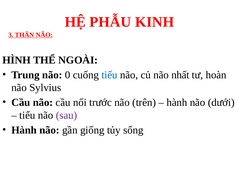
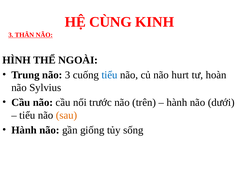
PHẪU: PHẪU -> CÙNG (110, 22)
não 0: 0 -> 3 (68, 75)
nhất: nhất -> hurt (180, 75)
sau colour: purple -> orange (67, 115)
